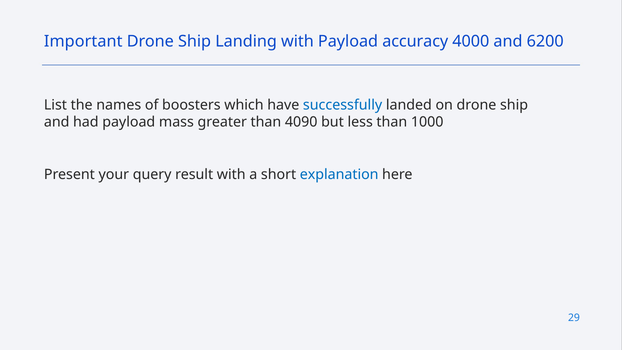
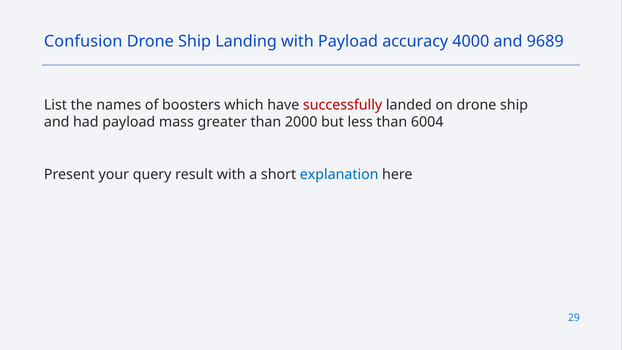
Important: Important -> Confusion (83, 41)
6200: 6200 -> 9689 (545, 41)
successfully colour: blue -> red (343, 105)
4090: 4090 -> 2000 (301, 122)
1000: 1000 -> 6004 (427, 122)
